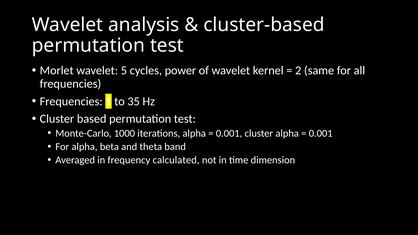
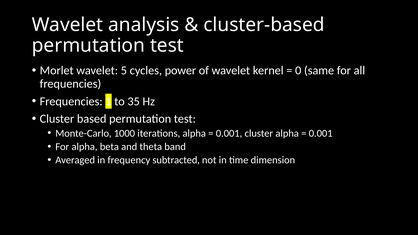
2: 2 -> 0 (298, 71)
calculated: calculated -> subtracted (176, 160)
